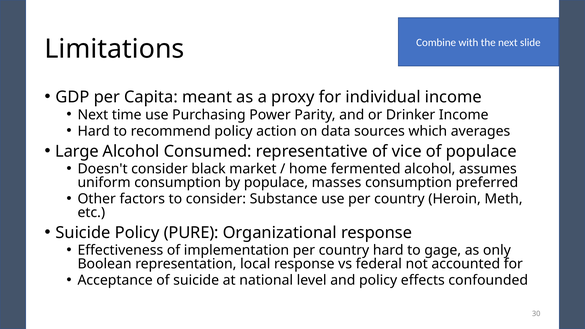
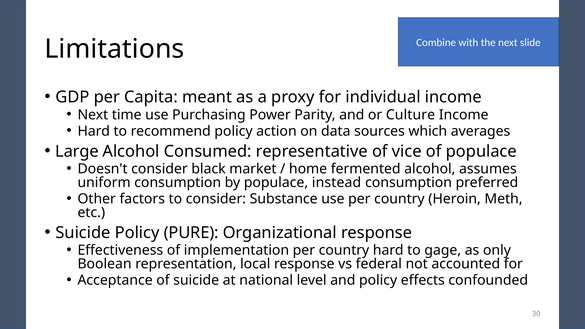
Drinker: Drinker -> Culture (410, 115)
masses: masses -> instead (337, 183)
